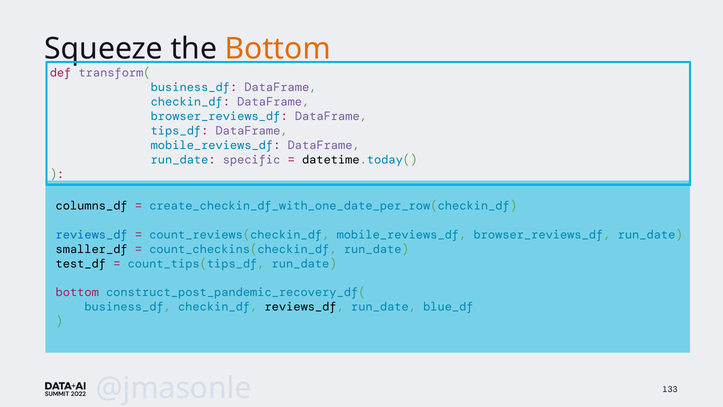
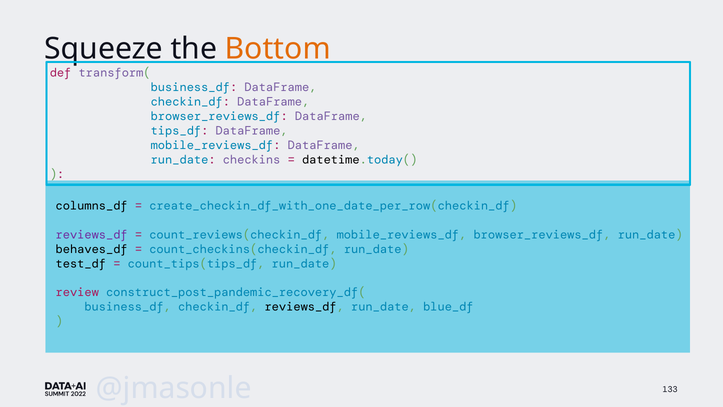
specific: specific -> checkins (252, 160)
reviews_df colour: blue -> purple (92, 235)
smaller_df: smaller_df -> behaves_df (92, 249)
bottom: bottom -> review (77, 292)
